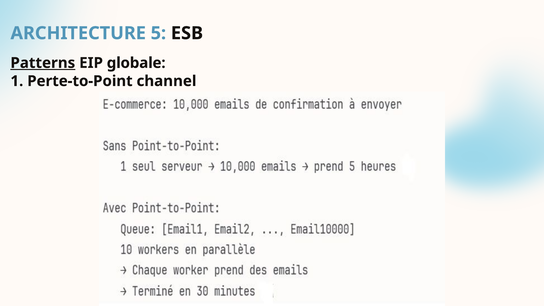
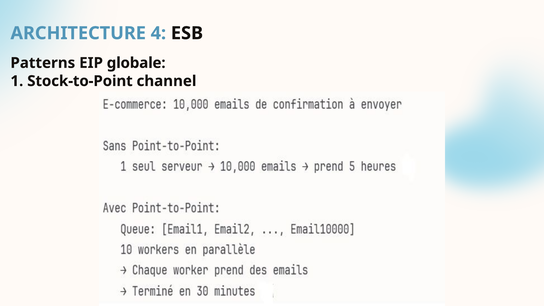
5: 5 -> 4 (158, 33)
Patterns underline: present -> none (43, 63)
Perte-to-Point: Perte-to-Point -> Stock-to-Point (80, 81)
